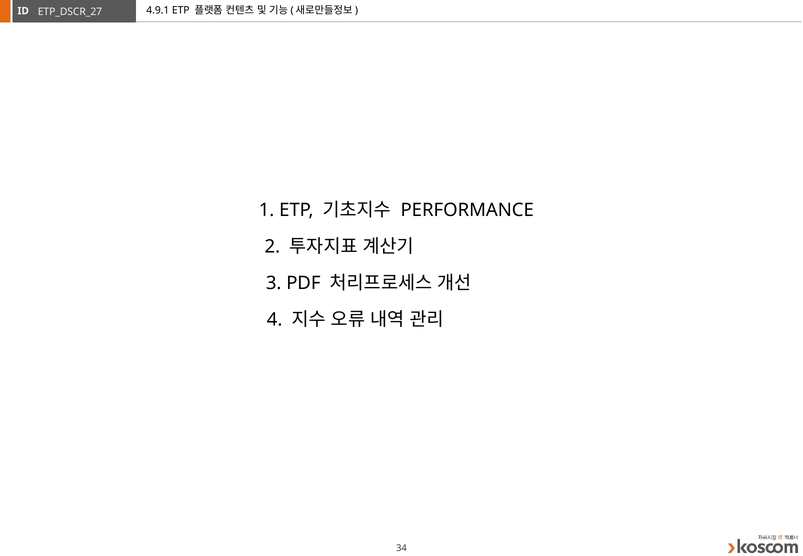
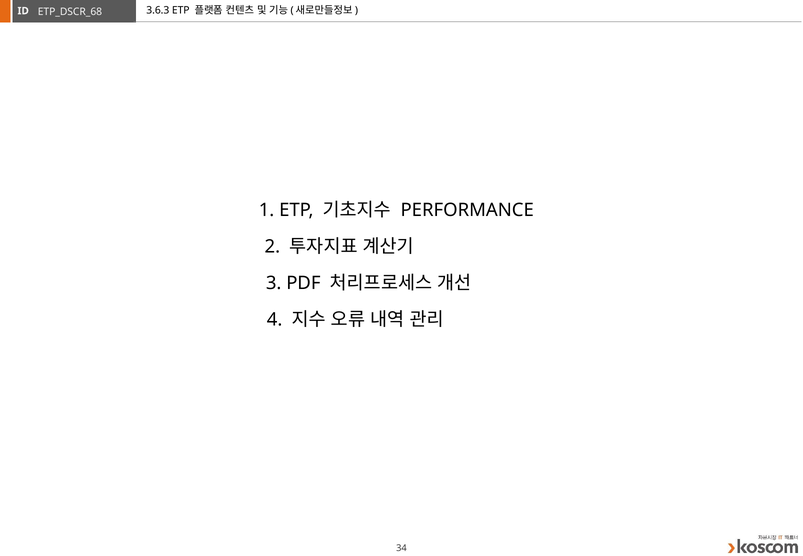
4.9.1: 4.9.1 -> 3.6.3 (158, 11)
ETP_DSCR_27: ETP_DSCR_27 -> ETP_DSCR_68 (70, 12)
